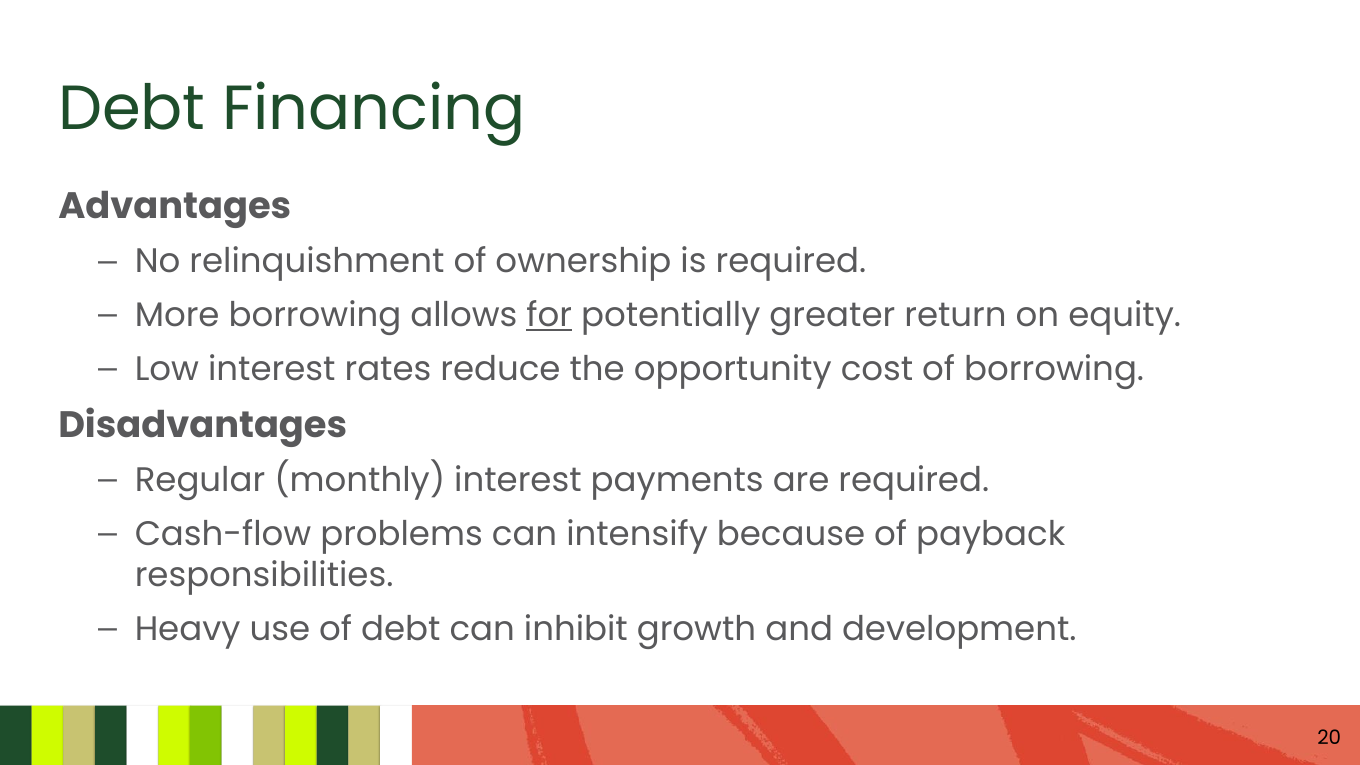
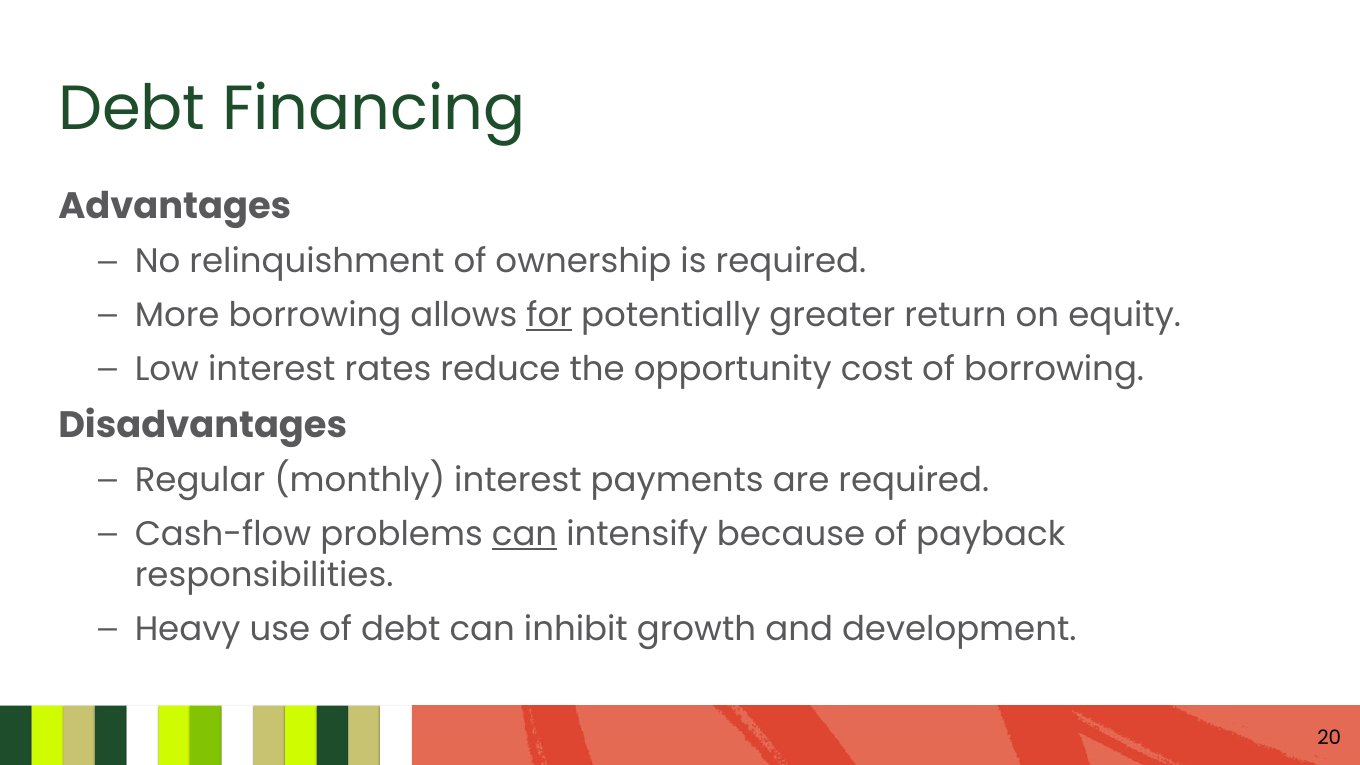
can underline: none -> present (525, 534)
